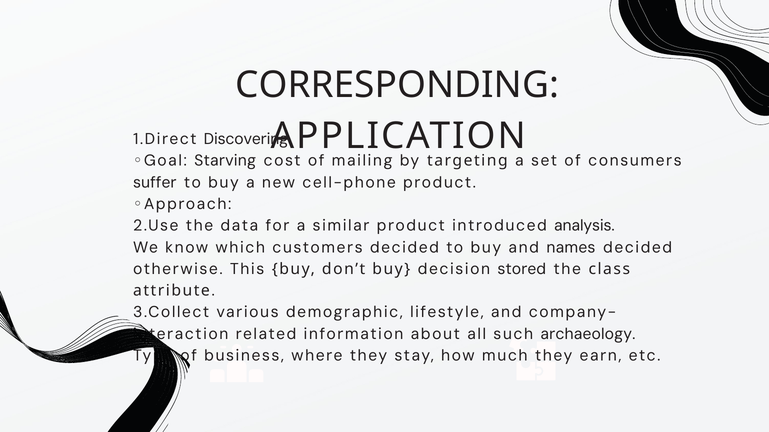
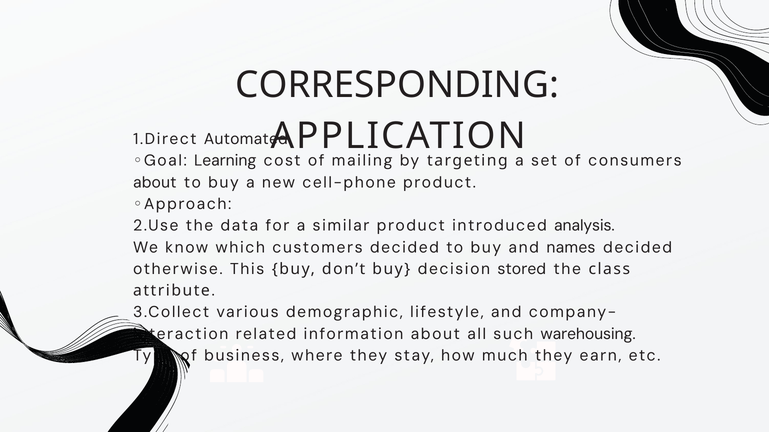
Discovering: Discovering -> Automated (246, 139)
Starving: Starving -> Learning (225, 161)
suffer: suffer -> about (155, 183)
archaeology: archaeology -> warehousing (588, 334)
